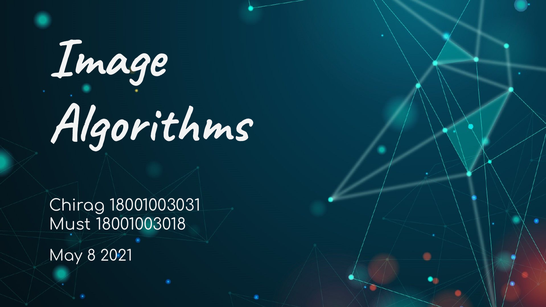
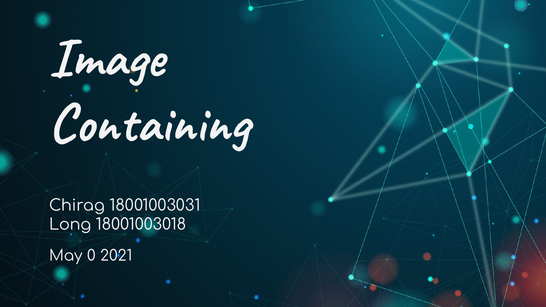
Algorithms: Algorithms -> Containing (149, 123)
Must: Must -> Long (70, 225)
8: 8 -> 0 (91, 256)
